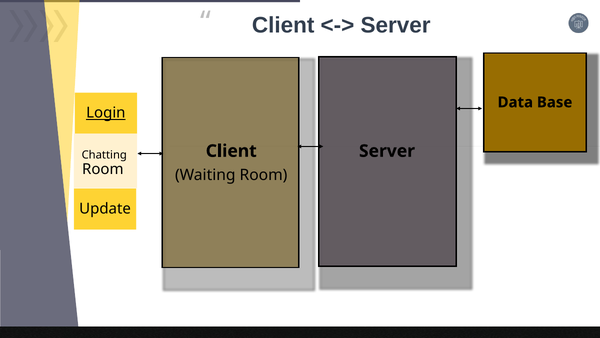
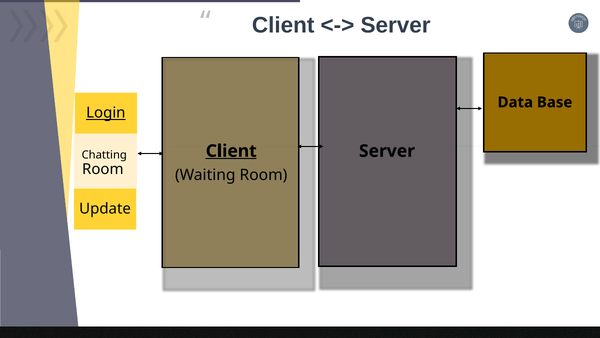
Client underline: none -> present (231, 151)
